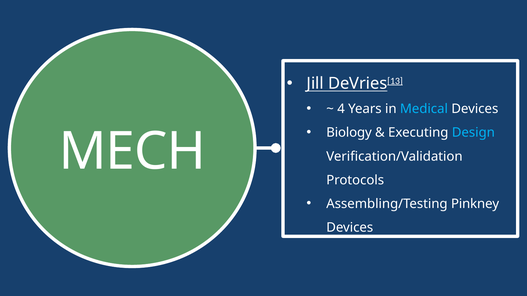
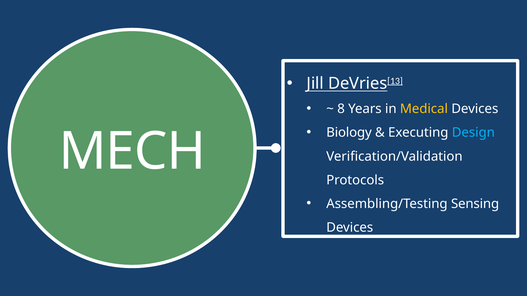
4: 4 -> 8 (341, 109)
Medical colour: light blue -> yellow (424, 109)
Pinkney: Pinkney -> Sensing (475, 204)
